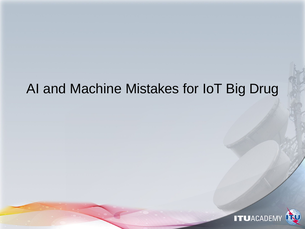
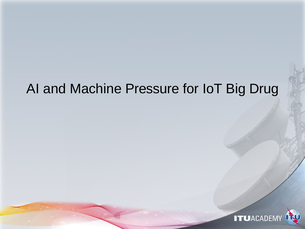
Mistakes: Mistakes -> Pressure (152, 89)
